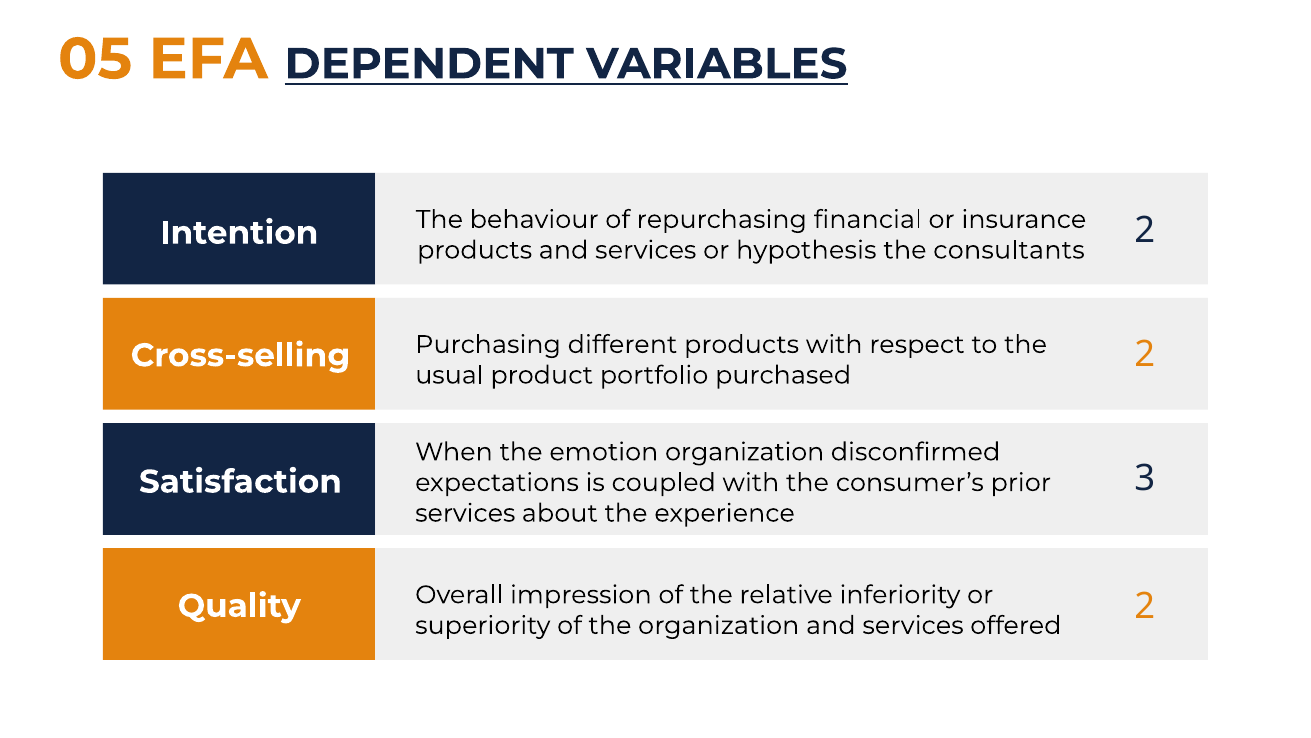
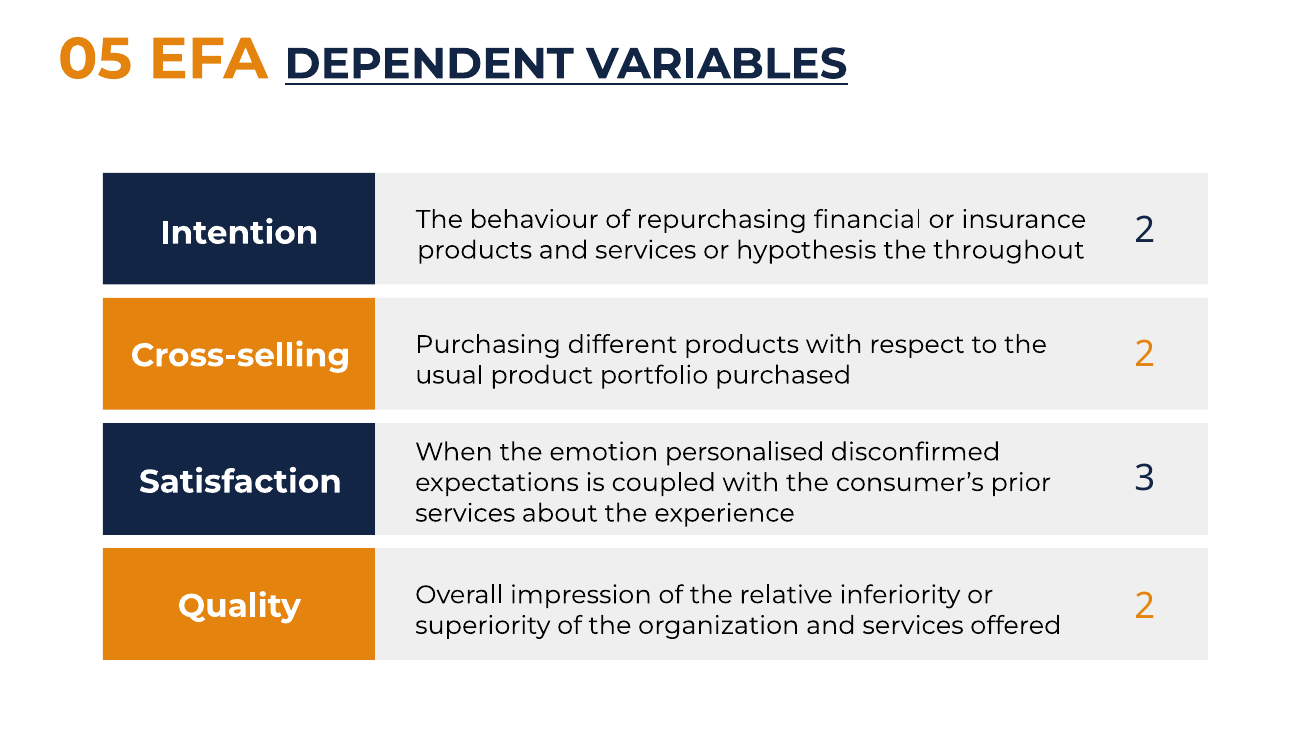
consultants: consultants -> throughout (1009, 250)
emotion organization: organization -> personalised (745, 452)
